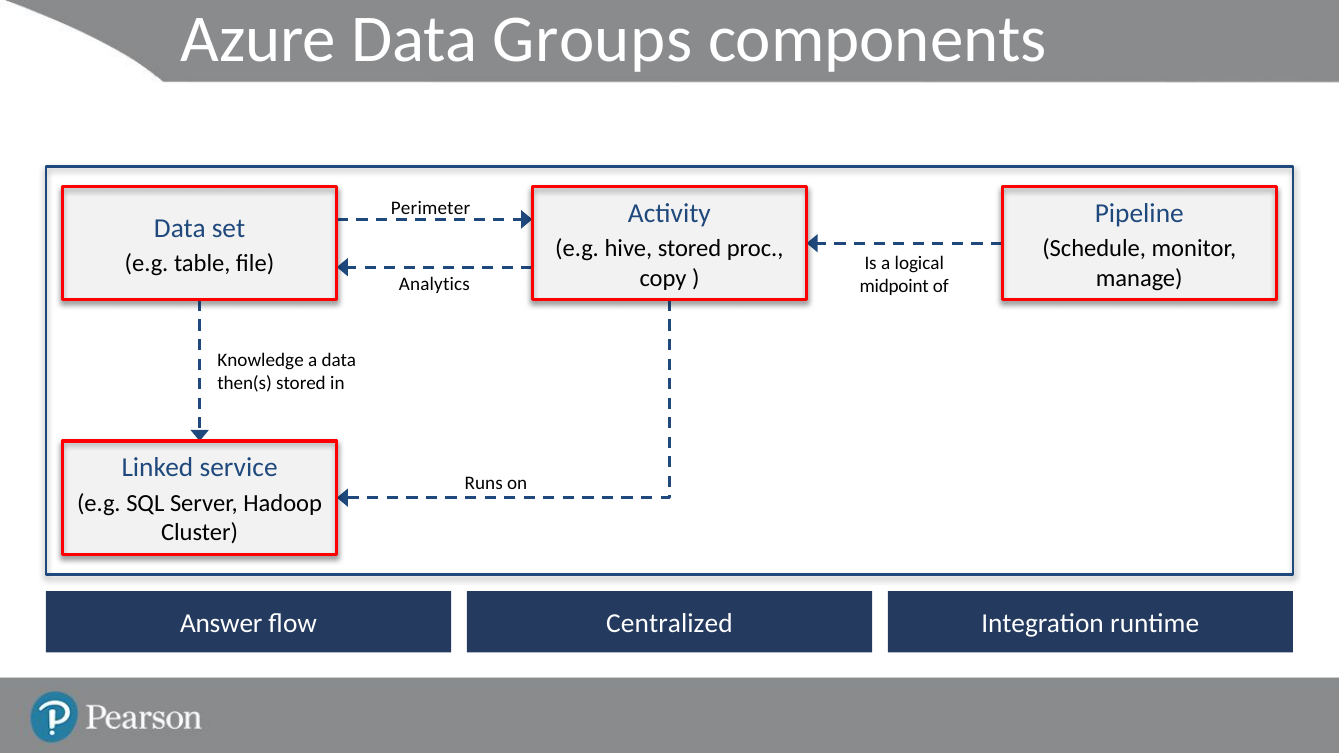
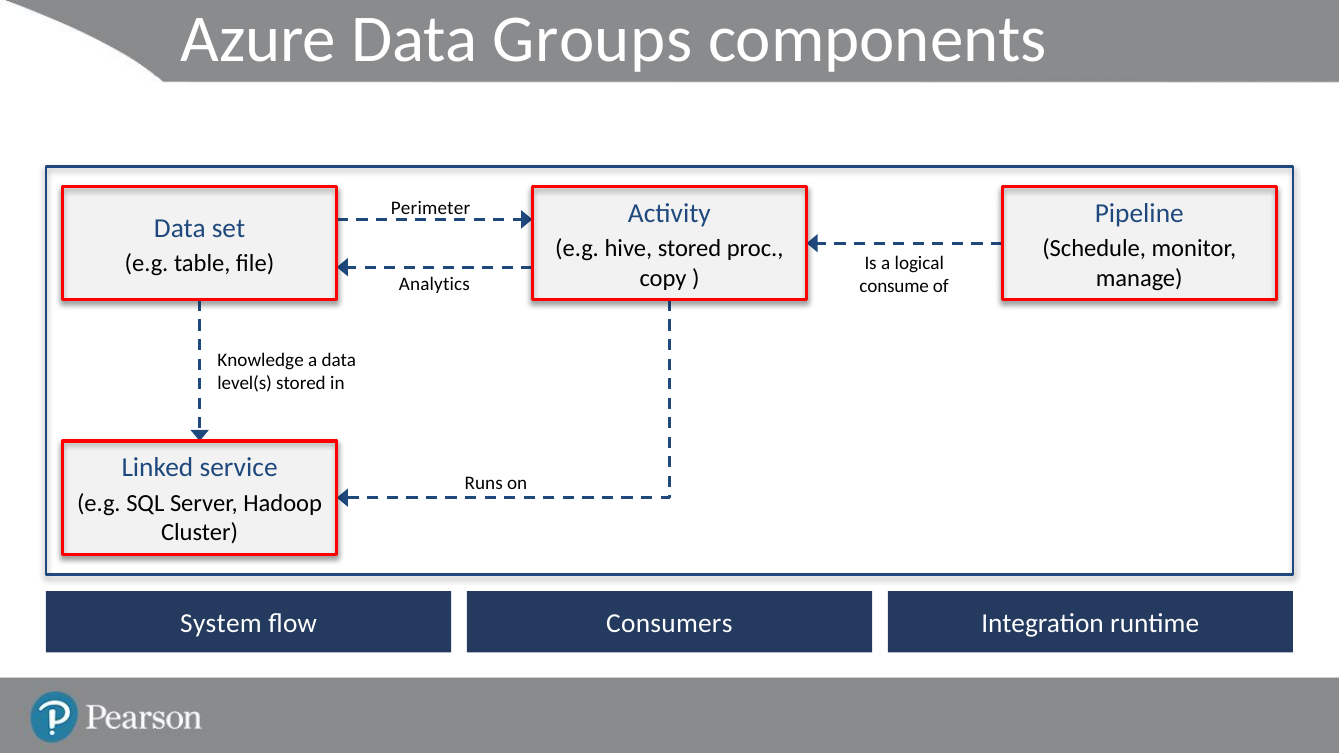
midpoint: midpoint -> consume (894, 286)
then(s: then(s -> level(s (245, 383)
Answer: Answer -> System (221, 624)
Centralized: Centralized -> Consumers (669, 624)
